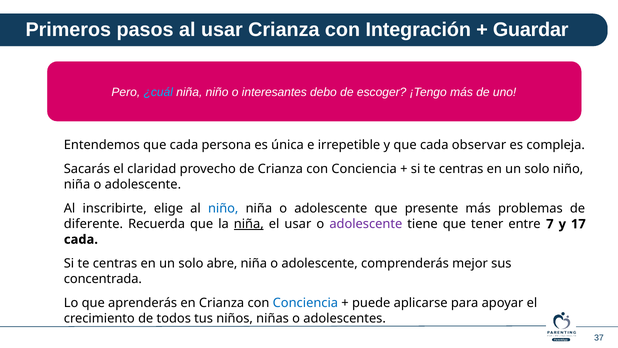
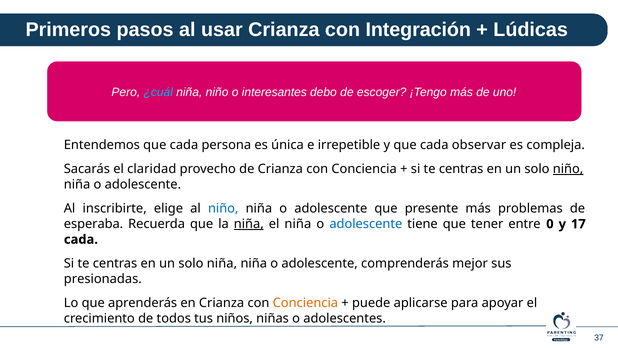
Guardar: Guardar -> Lúdicas (531, 30)
niño underline: none -> present (568, 169)
diferente: diferente -> esperaba (94, 224)
el usar: usar -> niña (298, 224)
adolescente colour: purple -> blue (366, 224)
7: 7 -> 0 (550, 224)
solo abre: abre -> niña (222, 263)
concentrada: concentrada -> presionadas (103, 279)
Conciencia colour: blue -> orange (305, 303)
